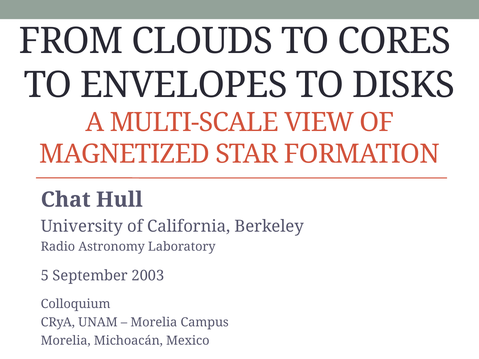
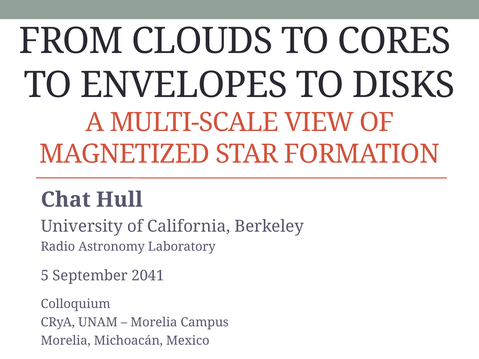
2003: 2003 -> 2041 (148, 276)
